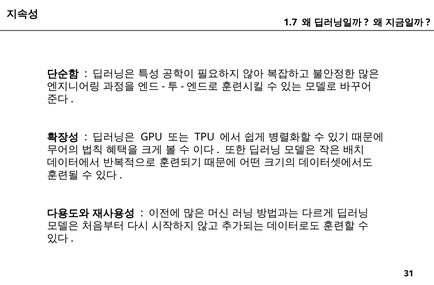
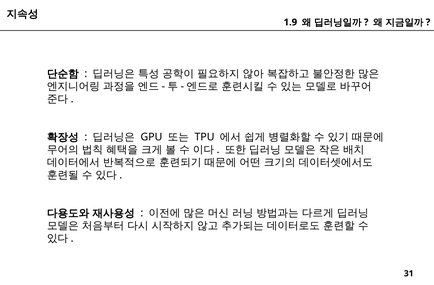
1.7: 1.7 -> 1.9 (290, 22)
